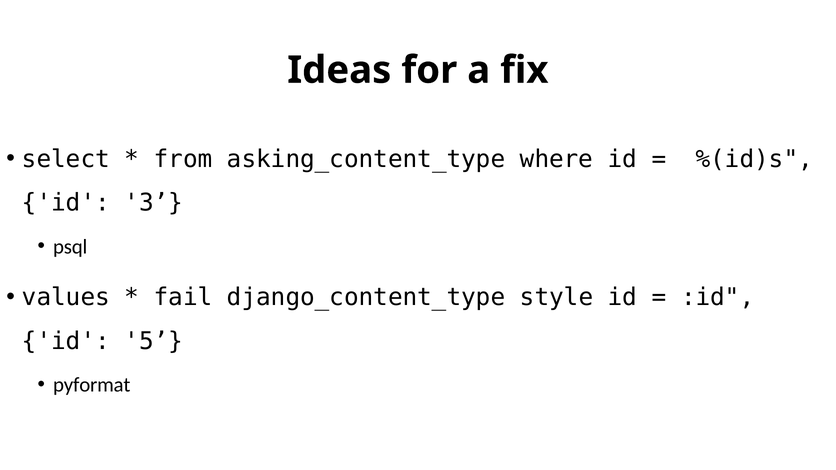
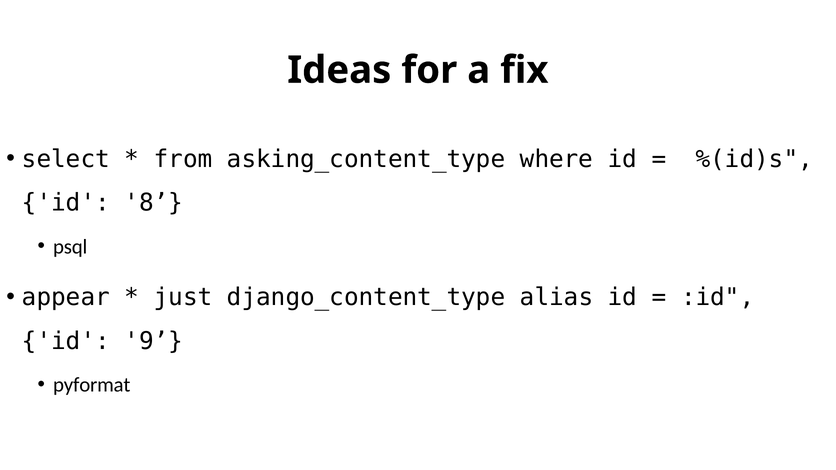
3: 3 -> 8 (154, 203)
values: values -> appear (66, 297)
fail: fail -> just (183, 297)
style: style -> alias (557, 297)
5: 5 -> 9 (154, 341)
